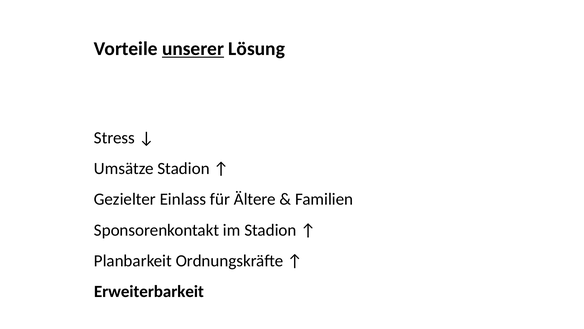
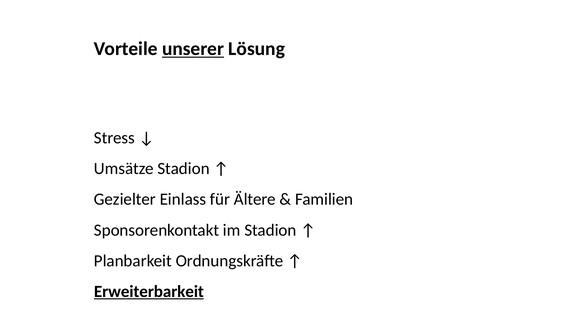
Erweiterbarkeit underline: none -> present (149, 291)
